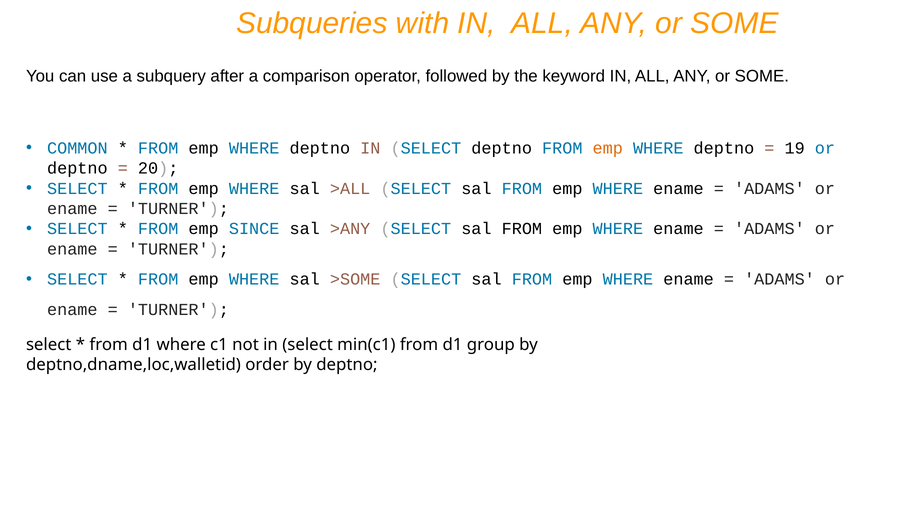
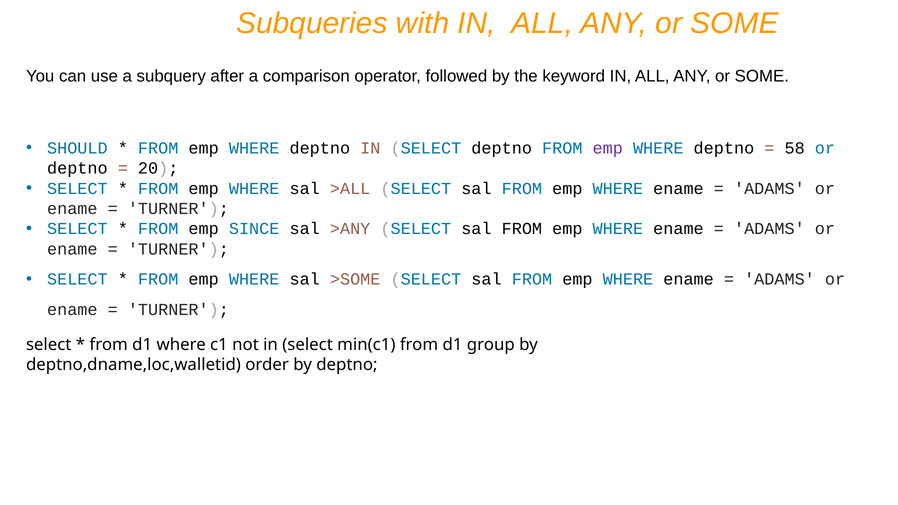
COMMON: COMMON -> SHOULD (77, 148)
emp colour: orange -> purple (608, 148)
19: 19 -> 58 (795, 148)
